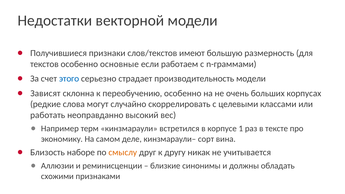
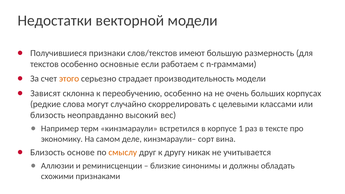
этого colour: blue -> orange (69, 79)
работать: работать -> близость (48, 115)
наборе: наборе -> основе (81, 152)
